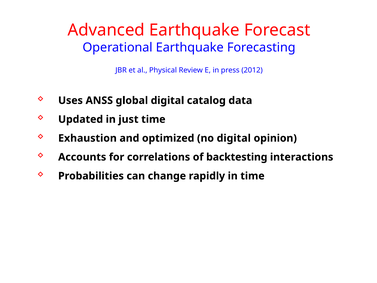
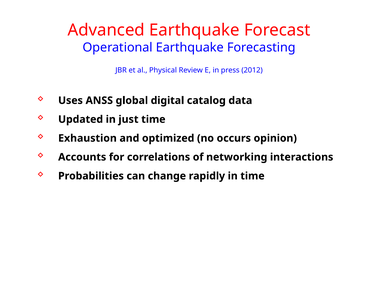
no digital: digital -> occurs (234, 138)
backtesting: backtesting -> networking (237, 157)
